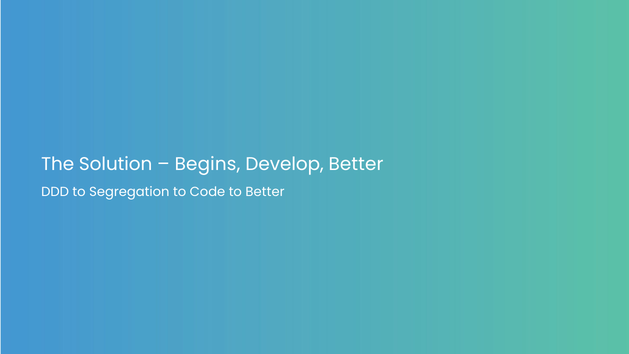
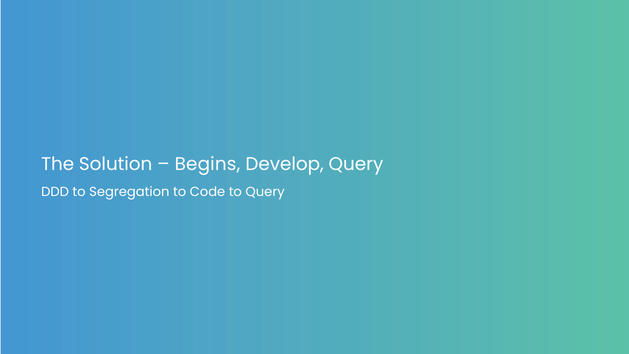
Develop Better: Better -> Query (356, 164)
to Better: Better -> Query (265, 192)
